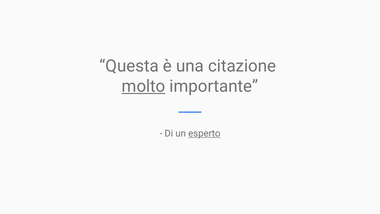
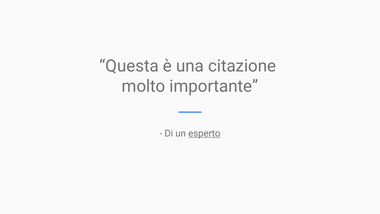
molto underline: present -> none (144, 86)
